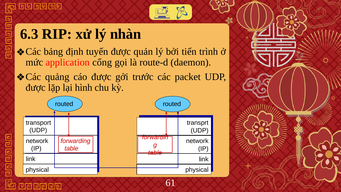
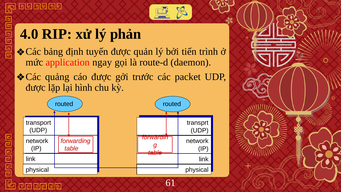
6.3: 6.3 -> 4.0 (29, 34)
nhàn: nhàn -> phản (126, 34)
cổng: cổng -> ngay (102, 62)
